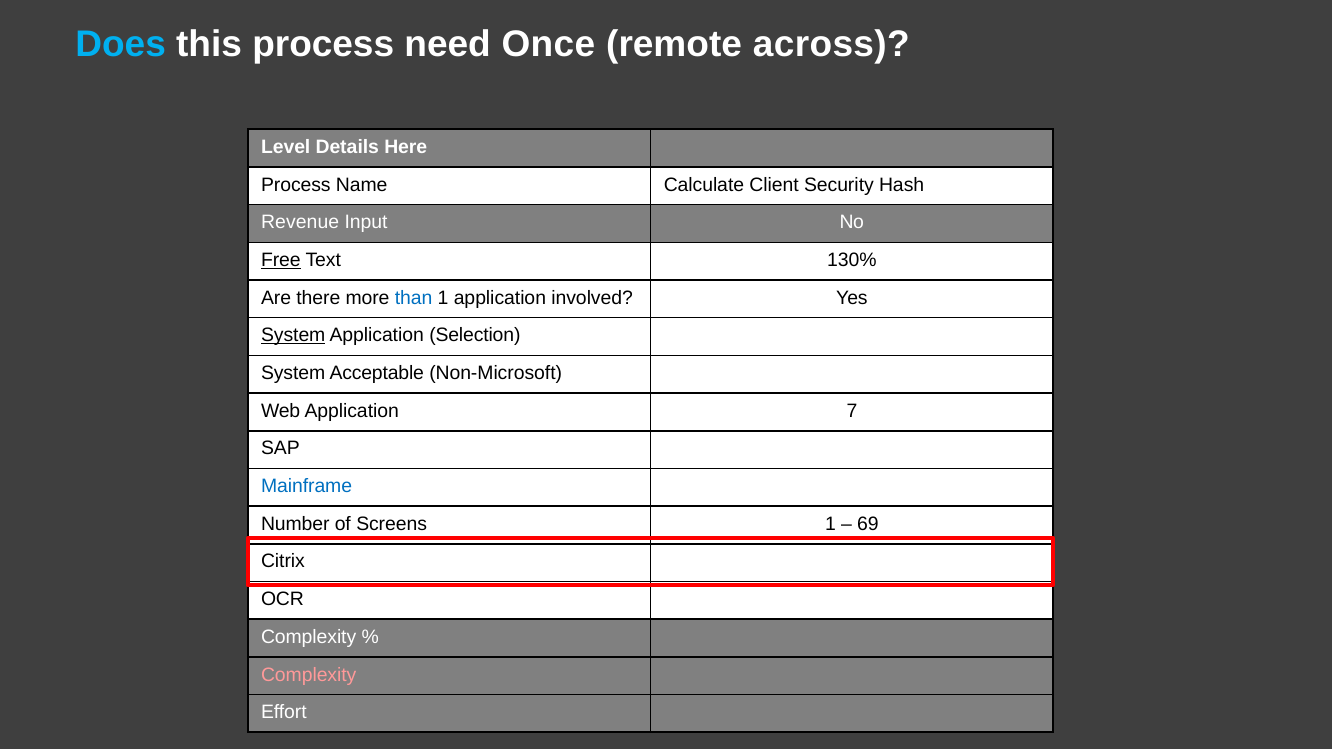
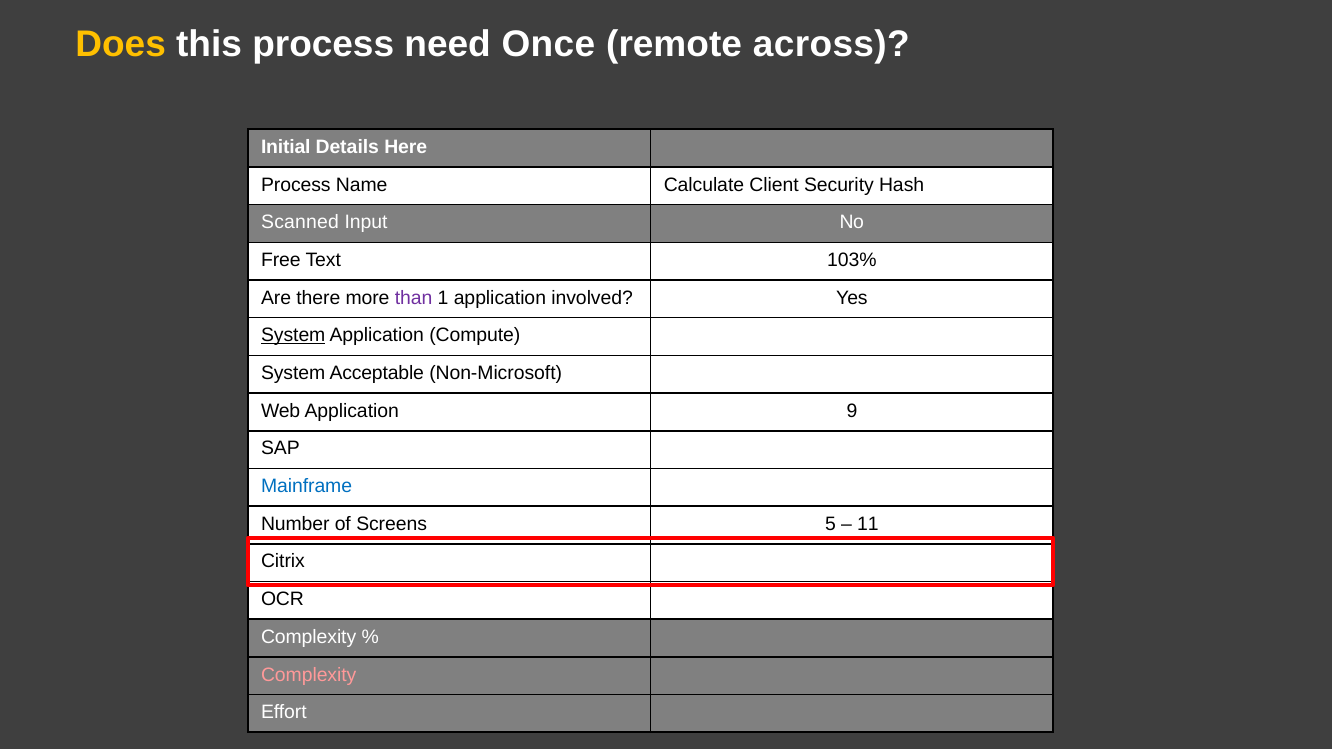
Does colour: light blue -> yellow (121, 44)
Level: Level -> Initial (286, 147)
Revenue: Revenue -> Scanned (300, 222)
Free underline: present -> none (281, 260)
130%: 130% -> 103% (852, 260)
than colour: blue -> purple (414, 298)
Selection: Selection -> Compute (475, 336)
7: 7 -> 9 (852, 411)
Screens 1: 1 -> 5 (830, 524)
69: 69 -> 11 (868, 524)
